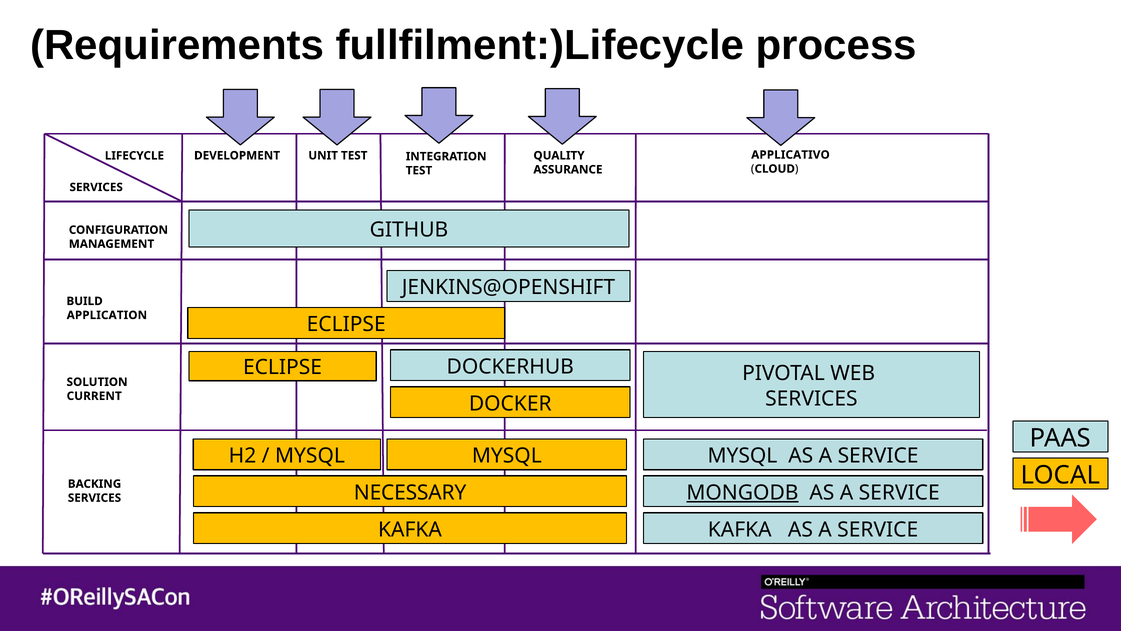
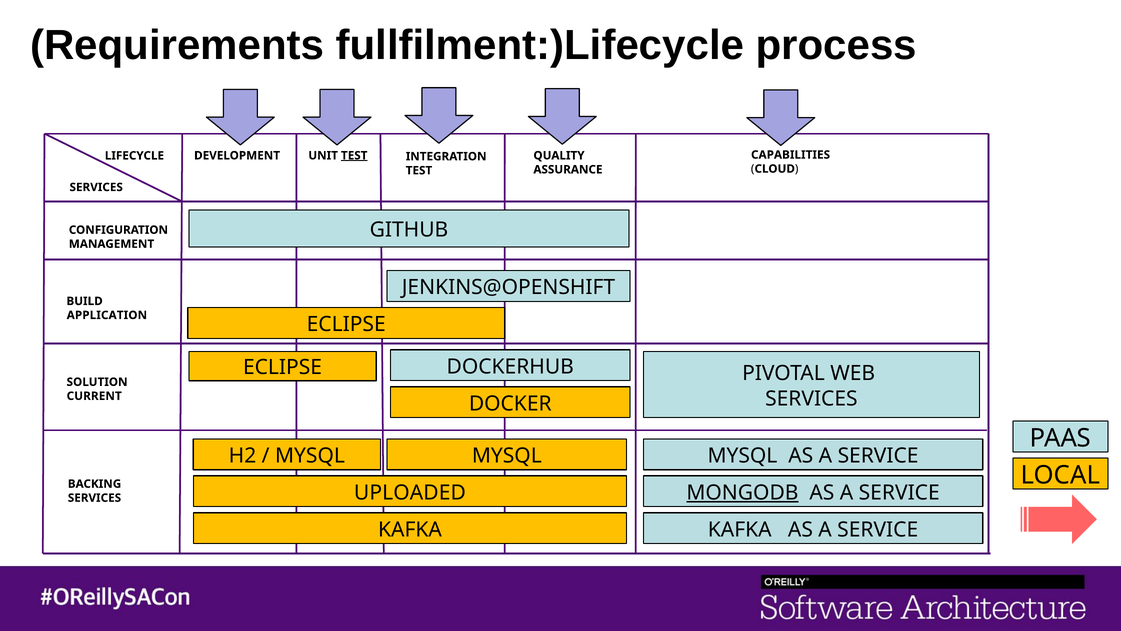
APPLICATIVO: APPLICATIVO -> CAPABILITIES (791, 155)
TEST underline: none -> present (354, 155)
NECESSARY: NECESSARY -> UPLOADED (410, 492)
